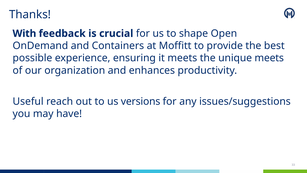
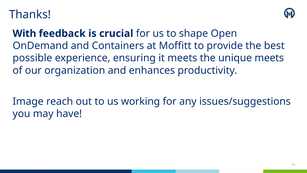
Useful: Useful -> Image (28, 101)
versions: versions -> working (141, 101)
